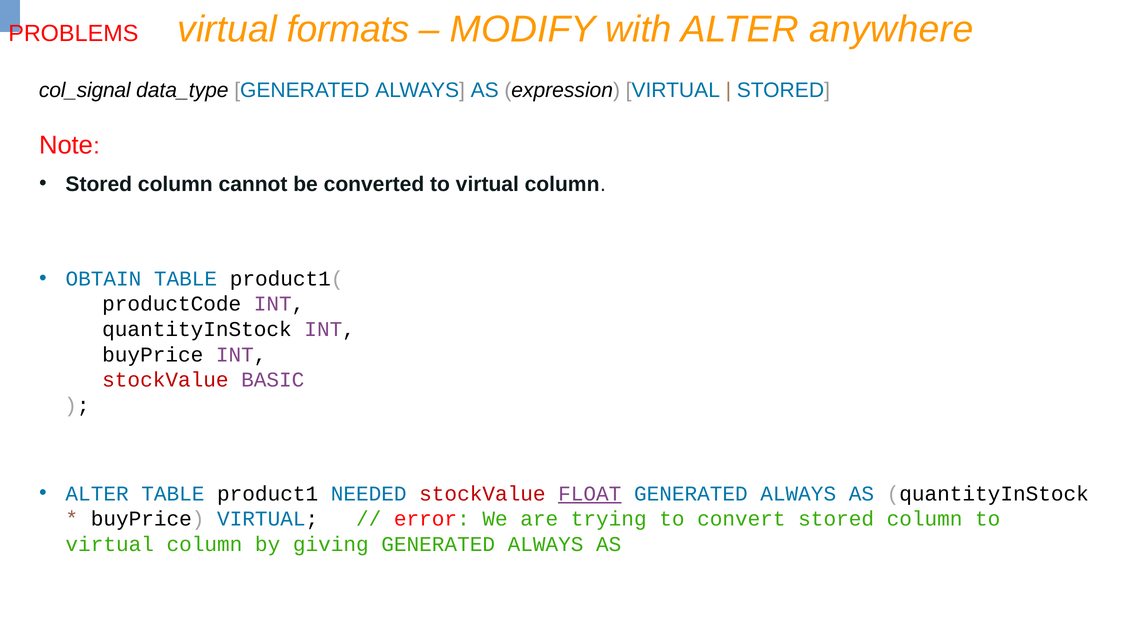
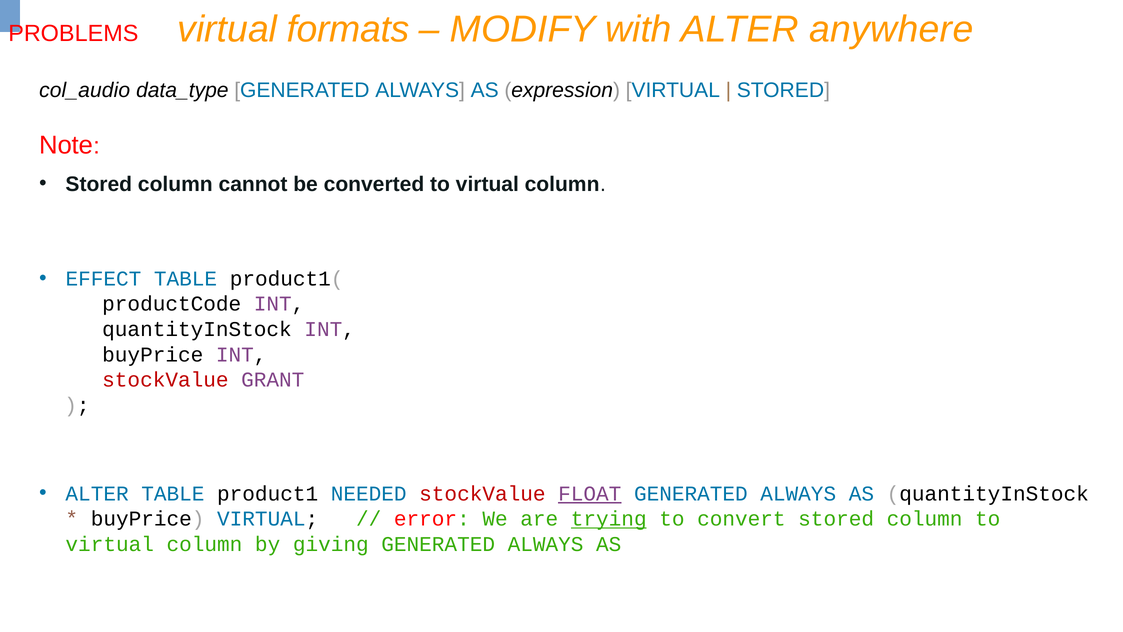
col_signal: col_signal -> col_audio (85, 90)
OBTAIN: OBTAIN -> EFFECT (103, 279)
BASIC: BASIC -> GRANT (273, 380)
trying underline: none -> present (609, 519)
